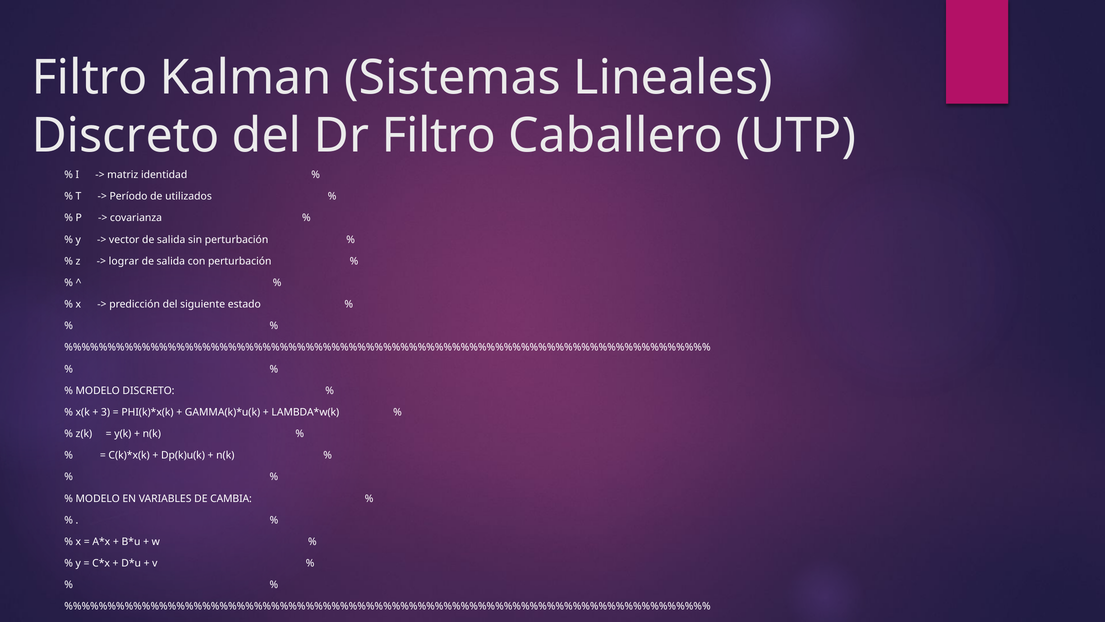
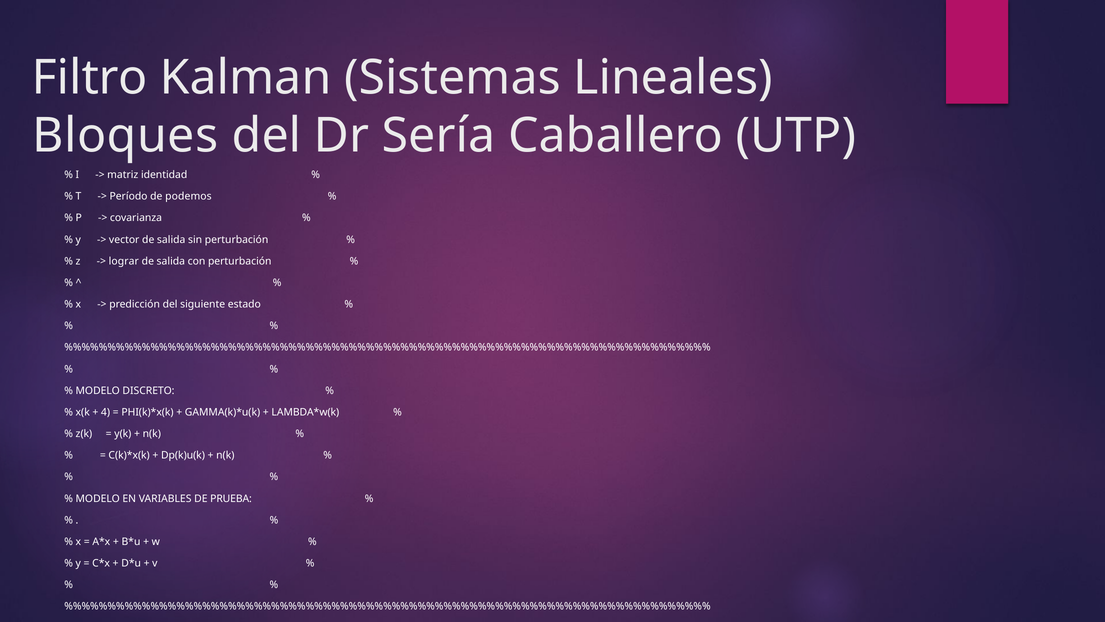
Discreto: Discreto -> Bloques (125, 136)
Dr Filtro: Filtro -> Sería (439, 136)
utilizados: utilizados -> podemos (188, 196)
3: 3 -> 4 (106, 412)
CAMBIA: CAMBIA -> PRUEBA (231, 498)
